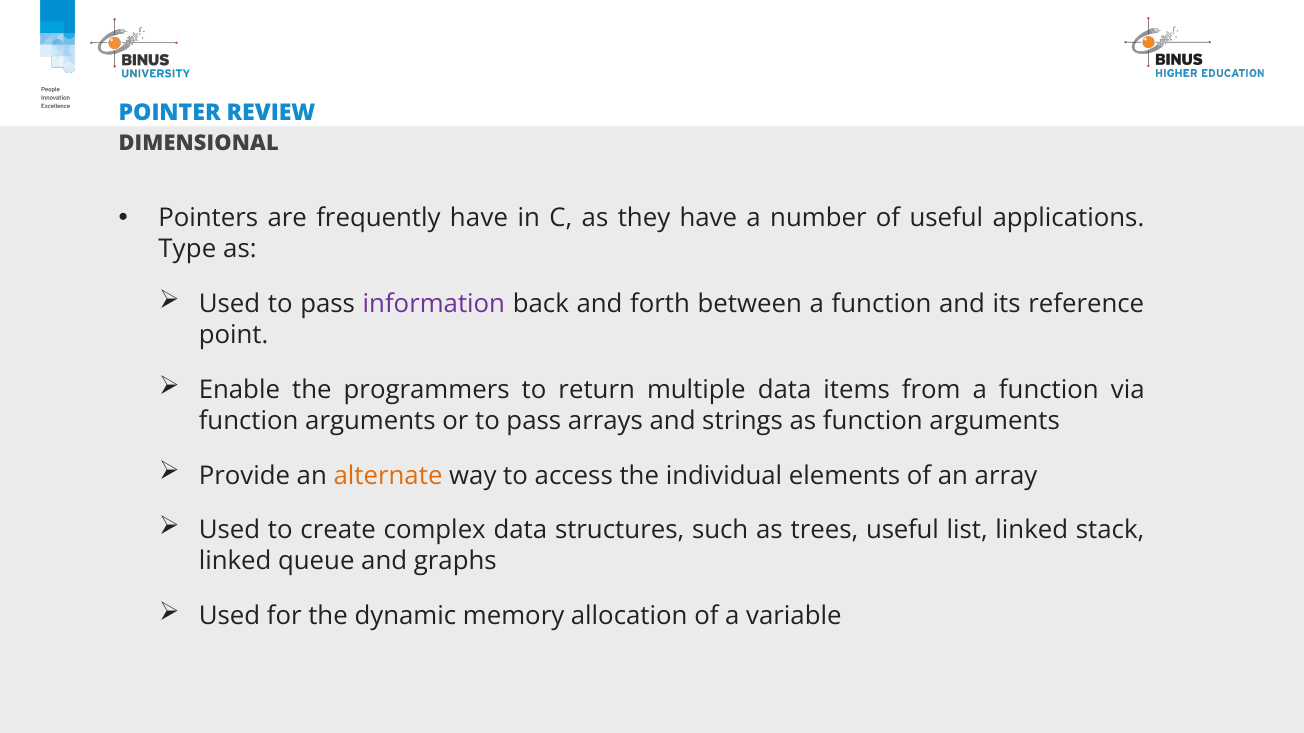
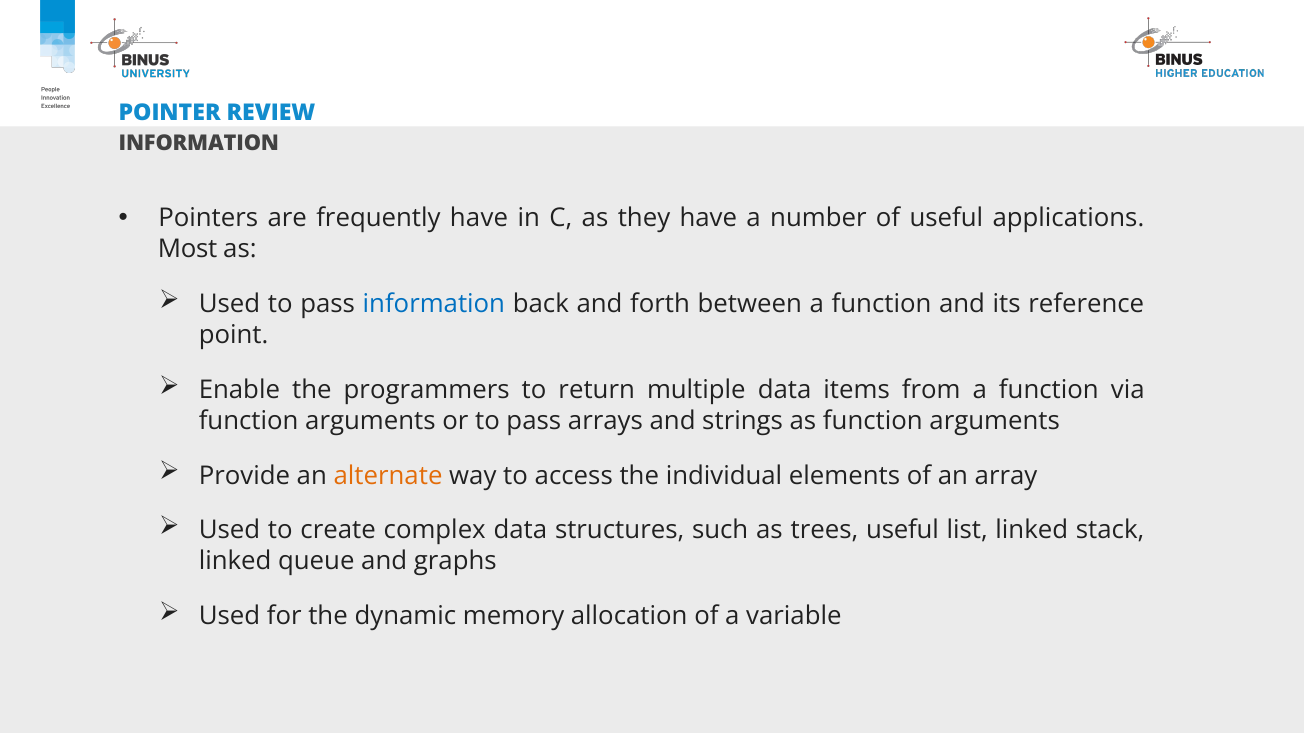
DIMENSIONAL: DIMENSIONAL -> INFORMATION (199, 144)
Type: Type -> Most (188, 250)
information colour: purple -> blue (434, 304)
